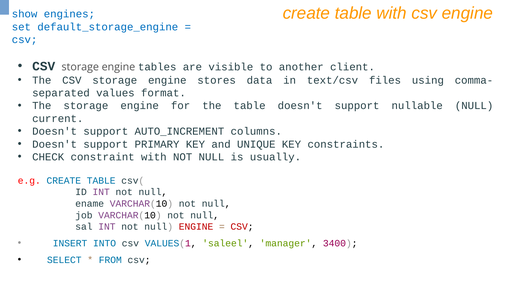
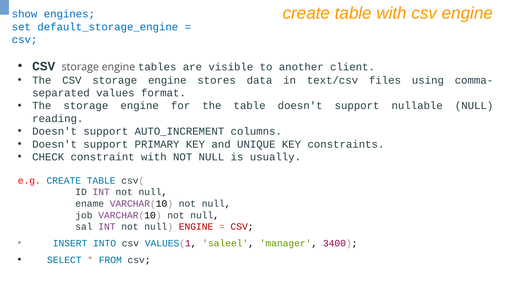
current: current -> reading (58, 118)
